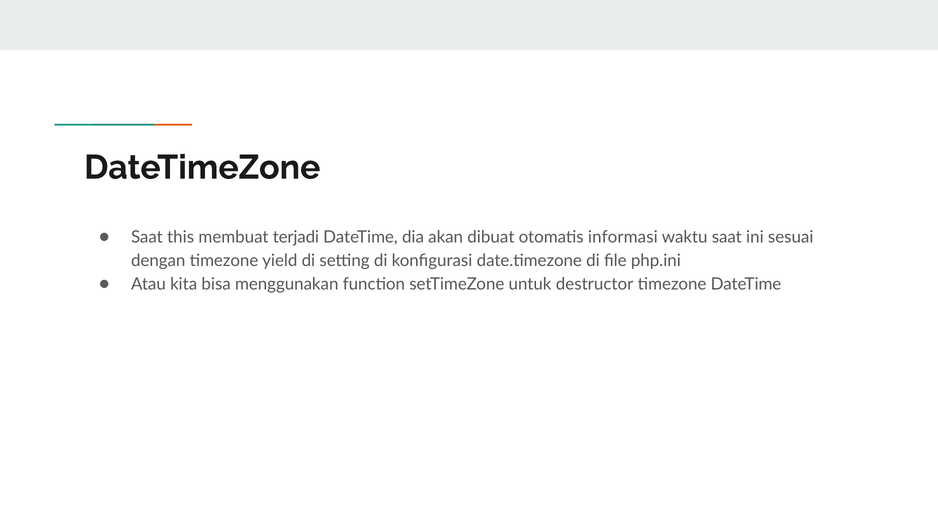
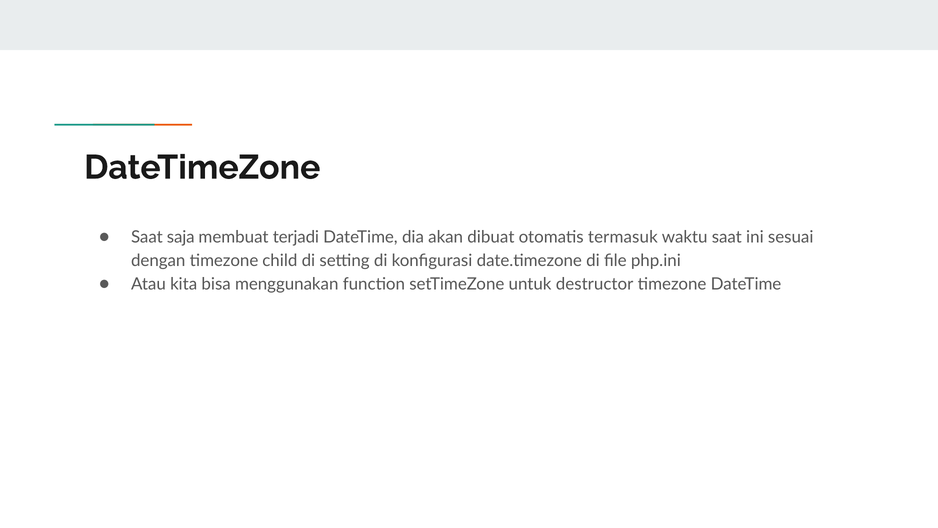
this: this -> saja (181, 237)
informasi: informasi -> termasuk (623, 237)
yield: yield -> child (280, 260)
